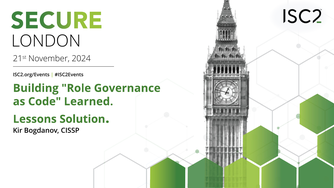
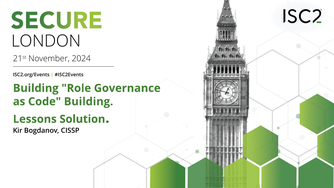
Code Learned: Learned -> Building (89, 102)
